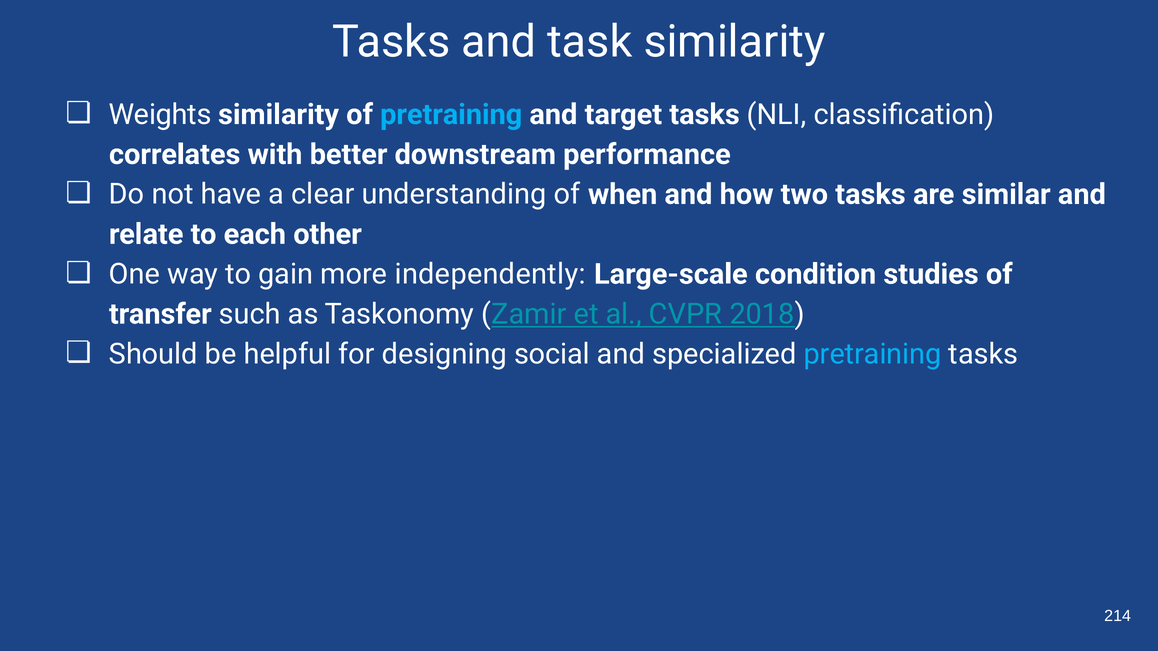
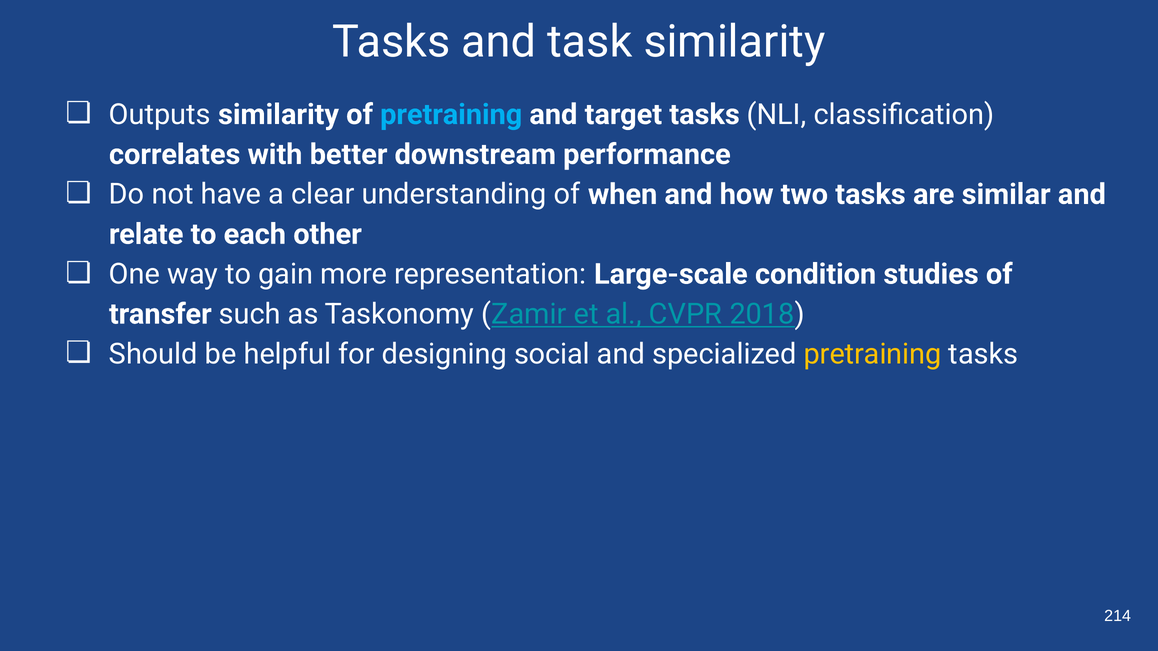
Weights: Weights -> Outputs (160, 115)
independently: independently -> representation (490, 274)
pretraining colour: light blue -> yellow (873, 354)
